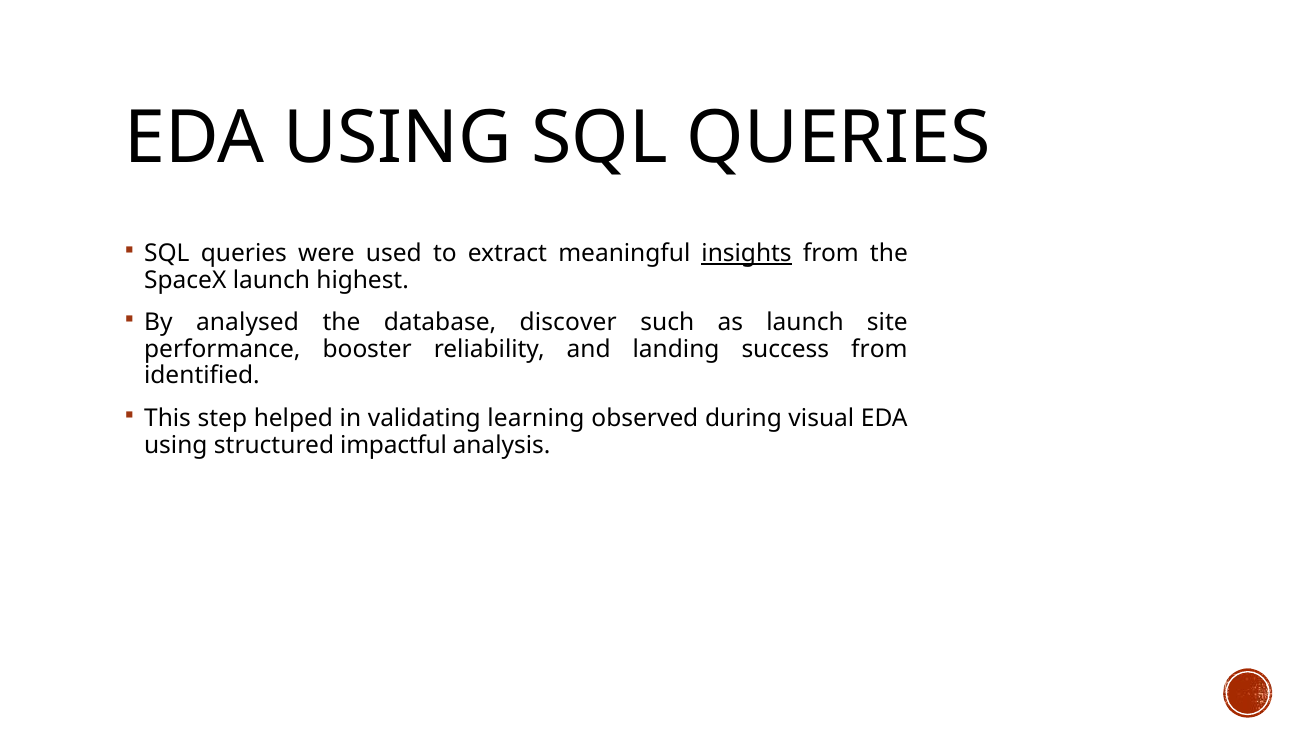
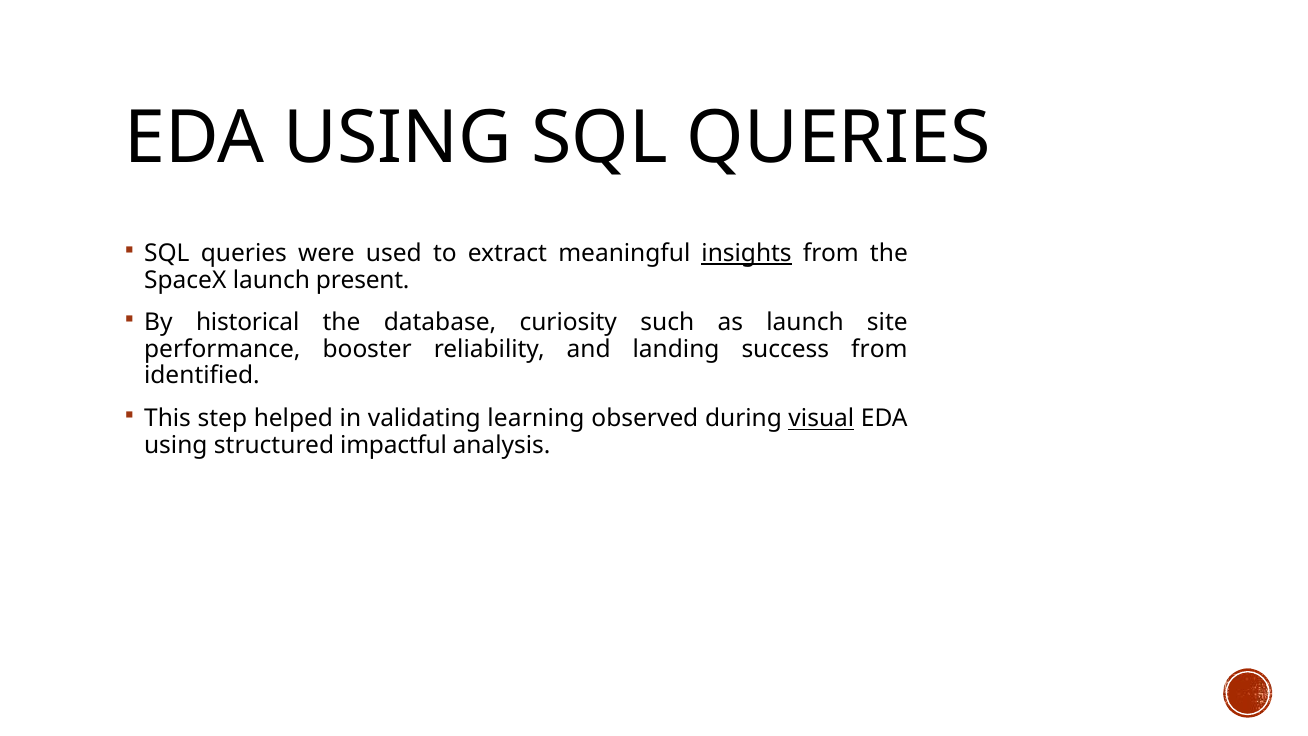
highest: highest -> present (363, 280)
analysed: analysed -> historical (248, 323)
discover: discover -> curiosity (568, 323)
visual underline: none -> present (821, 419)
